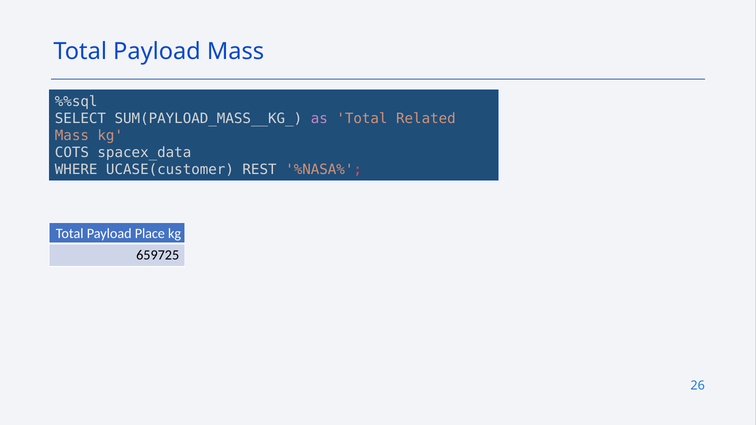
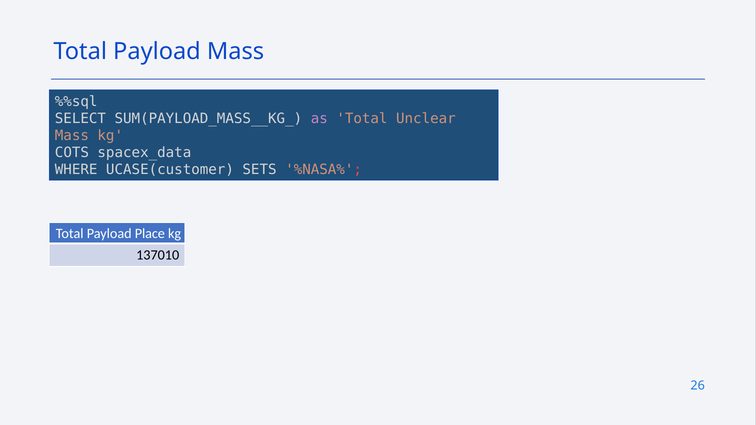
Related: Related -> Unclear (426, 119)
REST: REST -> SETS (260, 170)
659725: 659725 -> 137010 (158, 255)
